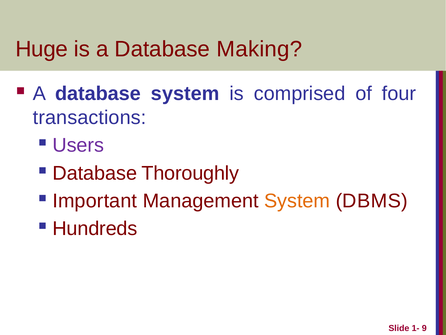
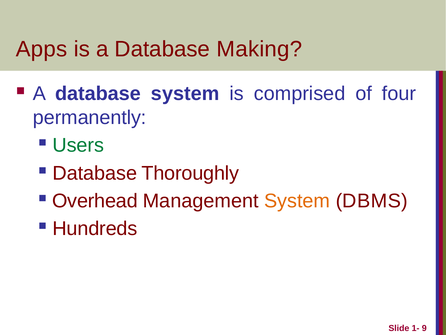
Huge: Huge -> Apps (41, 49)
transactions: transactions -> permanently (90, 117)
Users colour: purple -> green (78, 145)
Important: Important -> Overhead (95, 201)
